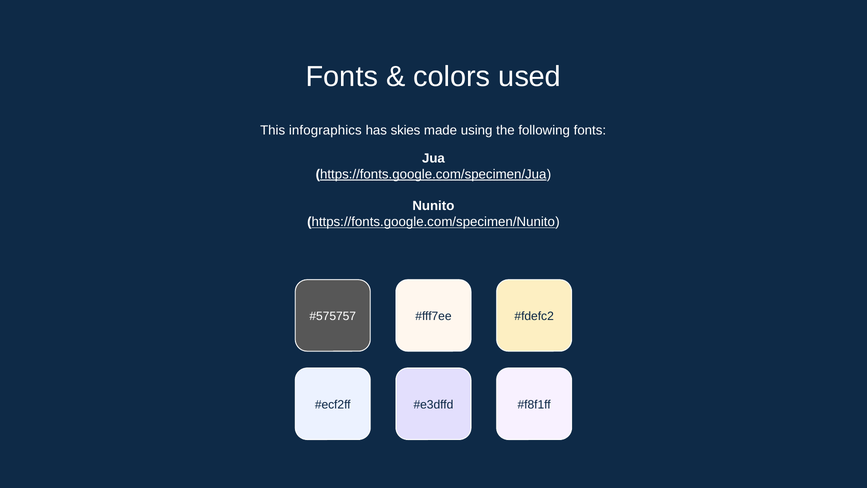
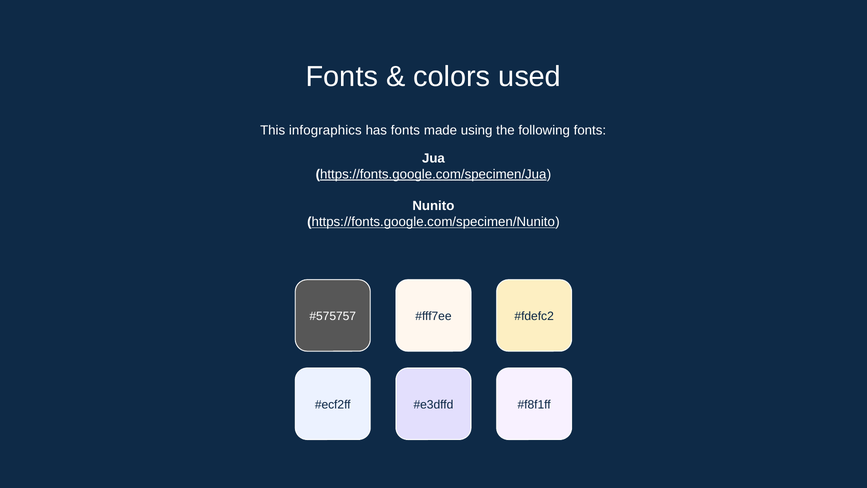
has skies: skies -> fonts (405, 130)
